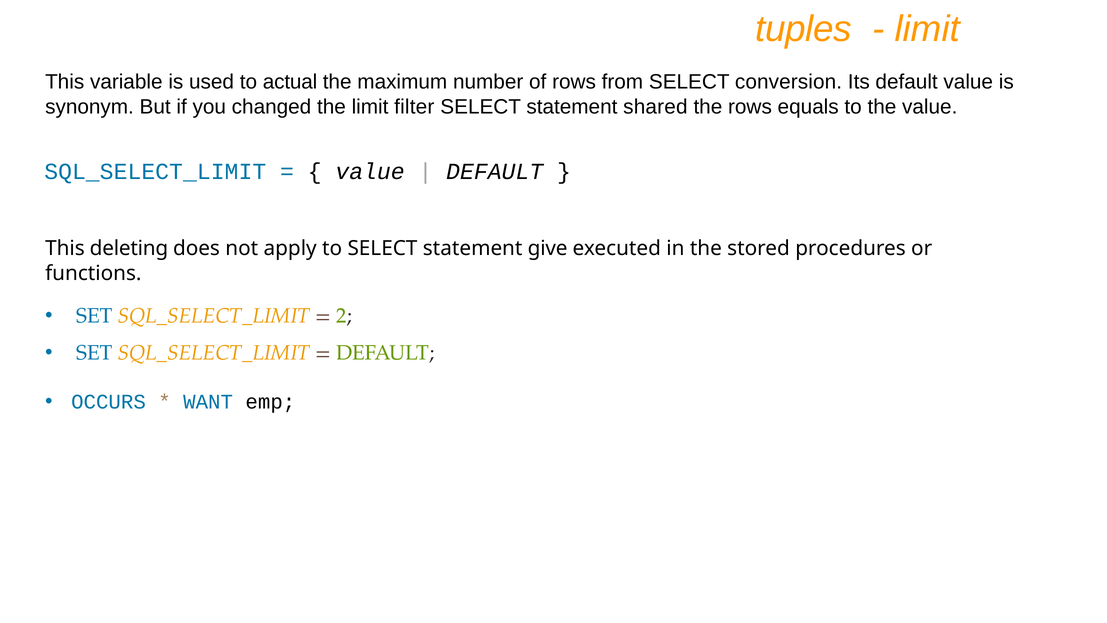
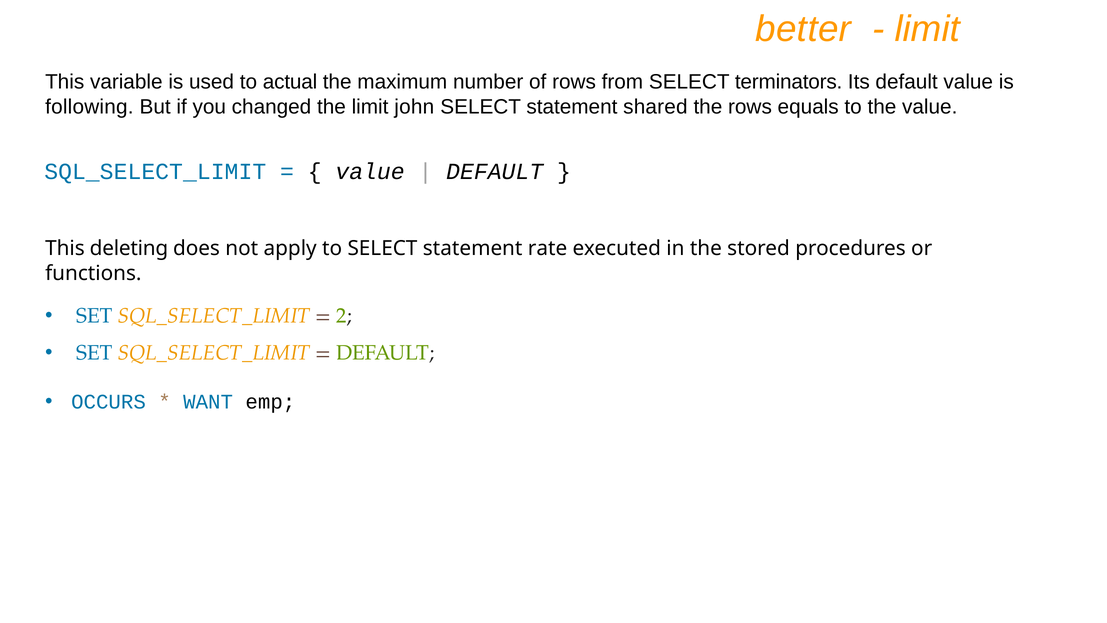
tuples: tuples -> better (803, 29)
conversion: conversion -> terminators (789, 82)
synonym: synonym -> following (89, 107)
filter: filter -> john (414, 107)
give: give -> rate (548, 248)
